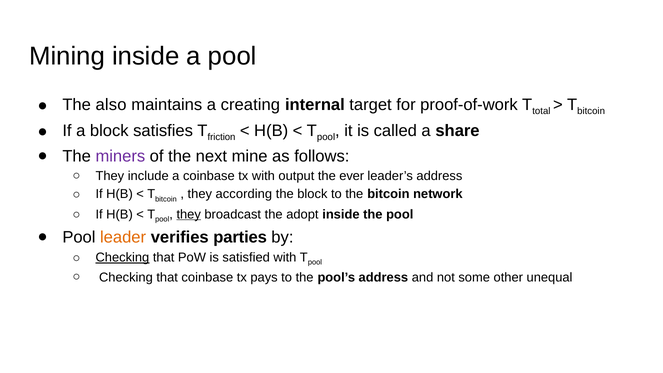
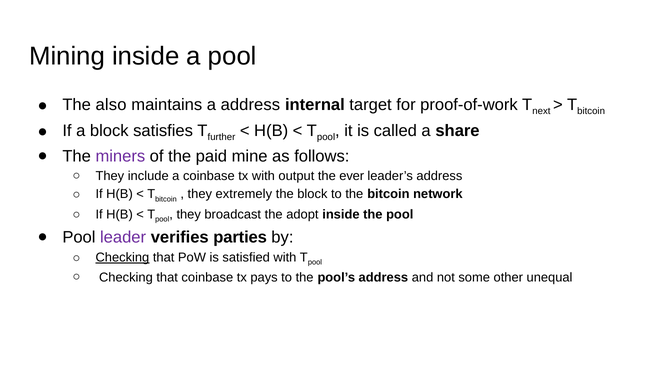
a creating: creating -> address (250, 105)
total: total -> next (541, 111)
friction: friction -> further (221, 137)
next: next -> paid (211, 156)
according: according -> extremely (244, 194)
they underline: present -> none (189, 214)
leader colour: orange -> purple (123, 237)
